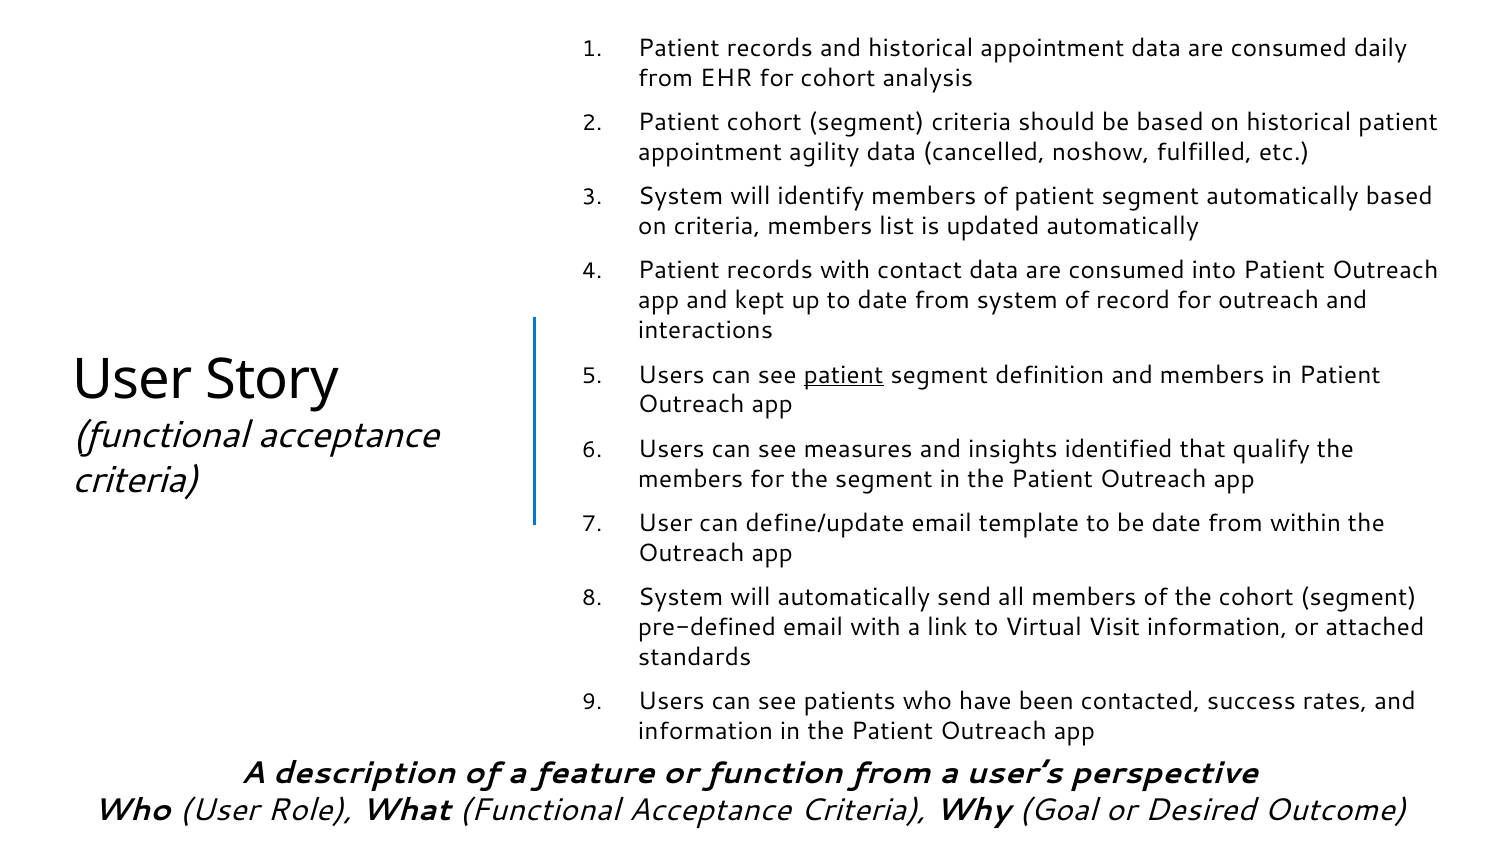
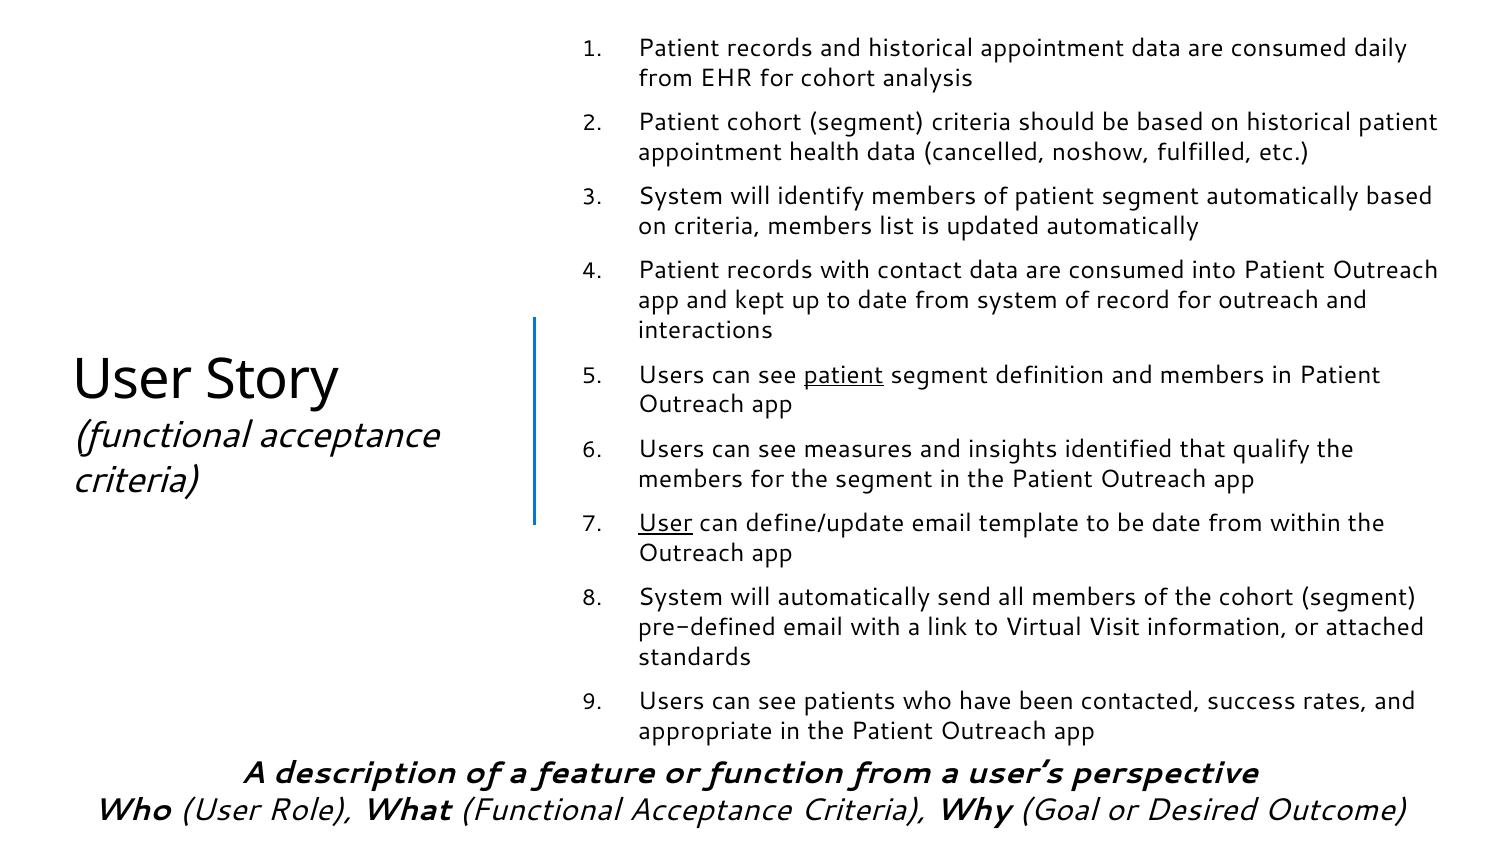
agility: agility -> health (824, 152)
User underline: none -> present (665, 523)
information: information -> appropriate (705, 731)
